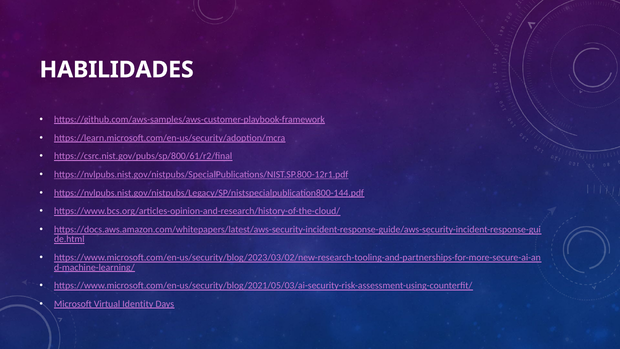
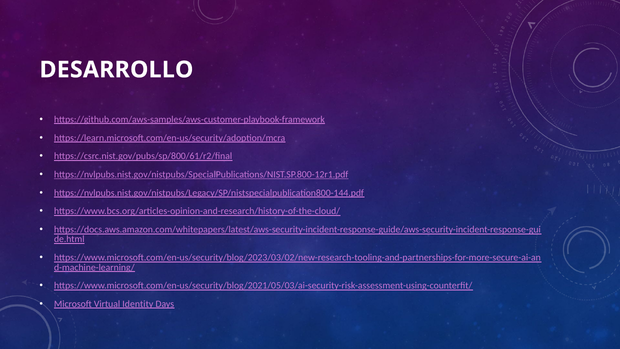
HABILIDADES: HABILIDADES -> DESARROLLO (116, 70)
